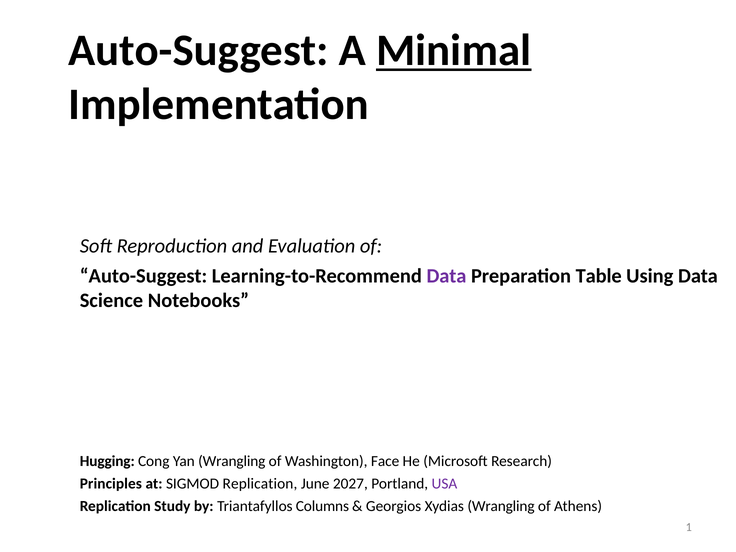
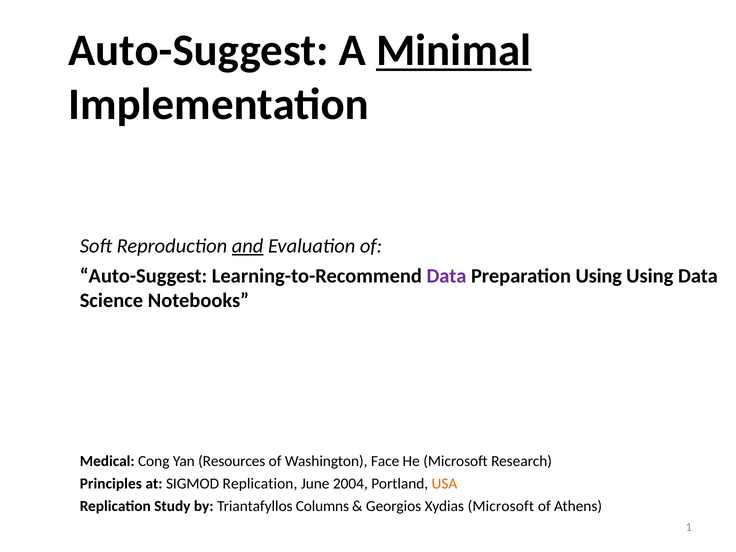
and underline: none -> present (248, 246)
Preparation Table: Table -> Using (599, 276)
Hugging: Hugging -> Medical (107, 461)
Yan Wrangling: Wrangling -> Resources (232, 461)
2027: 2027 -> 2004 (350, 484)
USA colour: purple -> orange (444, 484)
Xydias Wrangling: Wrangling -> Microsoft (501, 506)
